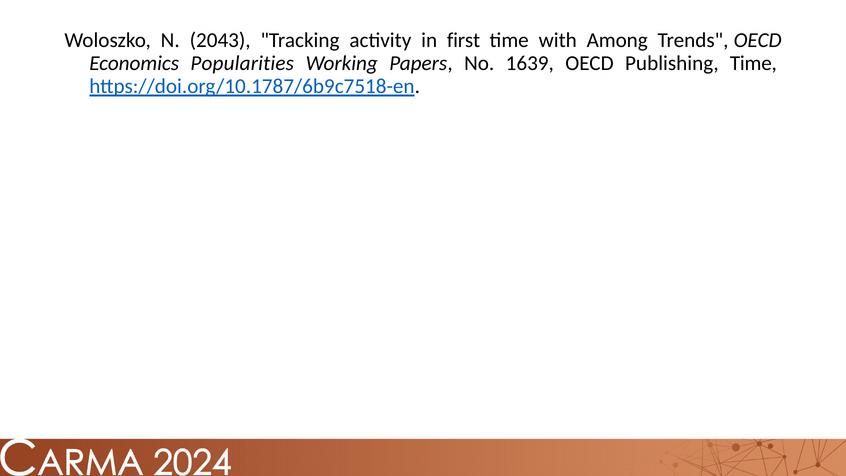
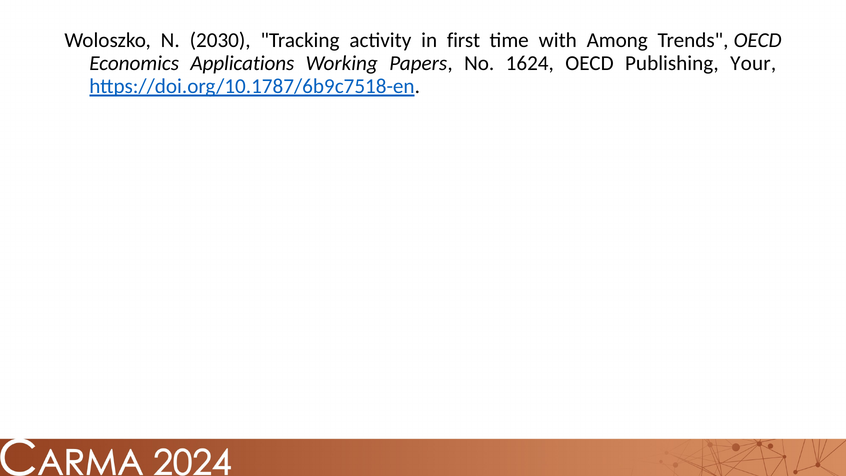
2043: 2043 -> 2030 (220, 40)
Popularities: Popularities -> Applications (242, 63)
1639: 1639 -> 1624 (530, 63)
Publishing Time: Time -> Your (753, 63)
